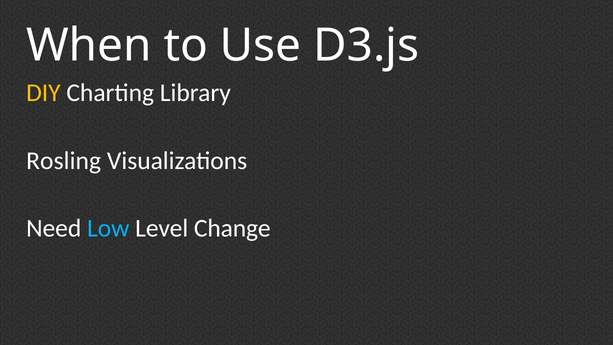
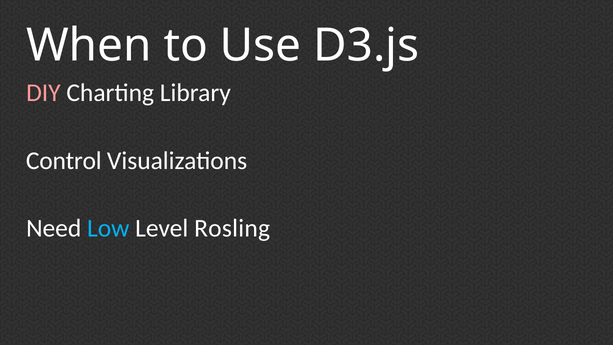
DIY colour: yellow -> pink (43, 93)
Rosling: Rosling -> Control (64, 161)
Change: Change -> Rosling (232, 228)
